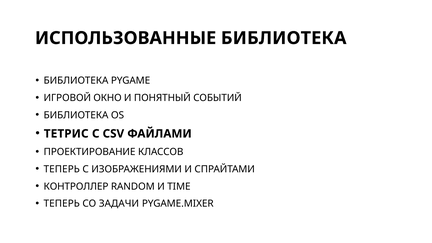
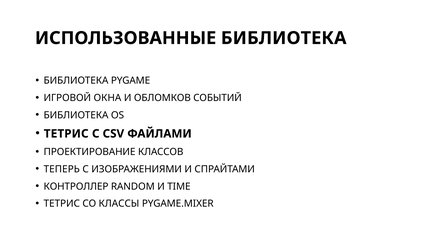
ОКНО: ОКНО -> ОКНА (107, 98)
ПОНЯТНЫЙ: ПОНЯТНЫЙ -> ОБЛОМКОВ (162, 98)
ТЕПЕРЬ: ТЕПЕРЬ -> ТЕТРИС (62, 204)
ЗАДАЧИ: ЗАДАЧИ -> КЛАССЫ (119, 204)
